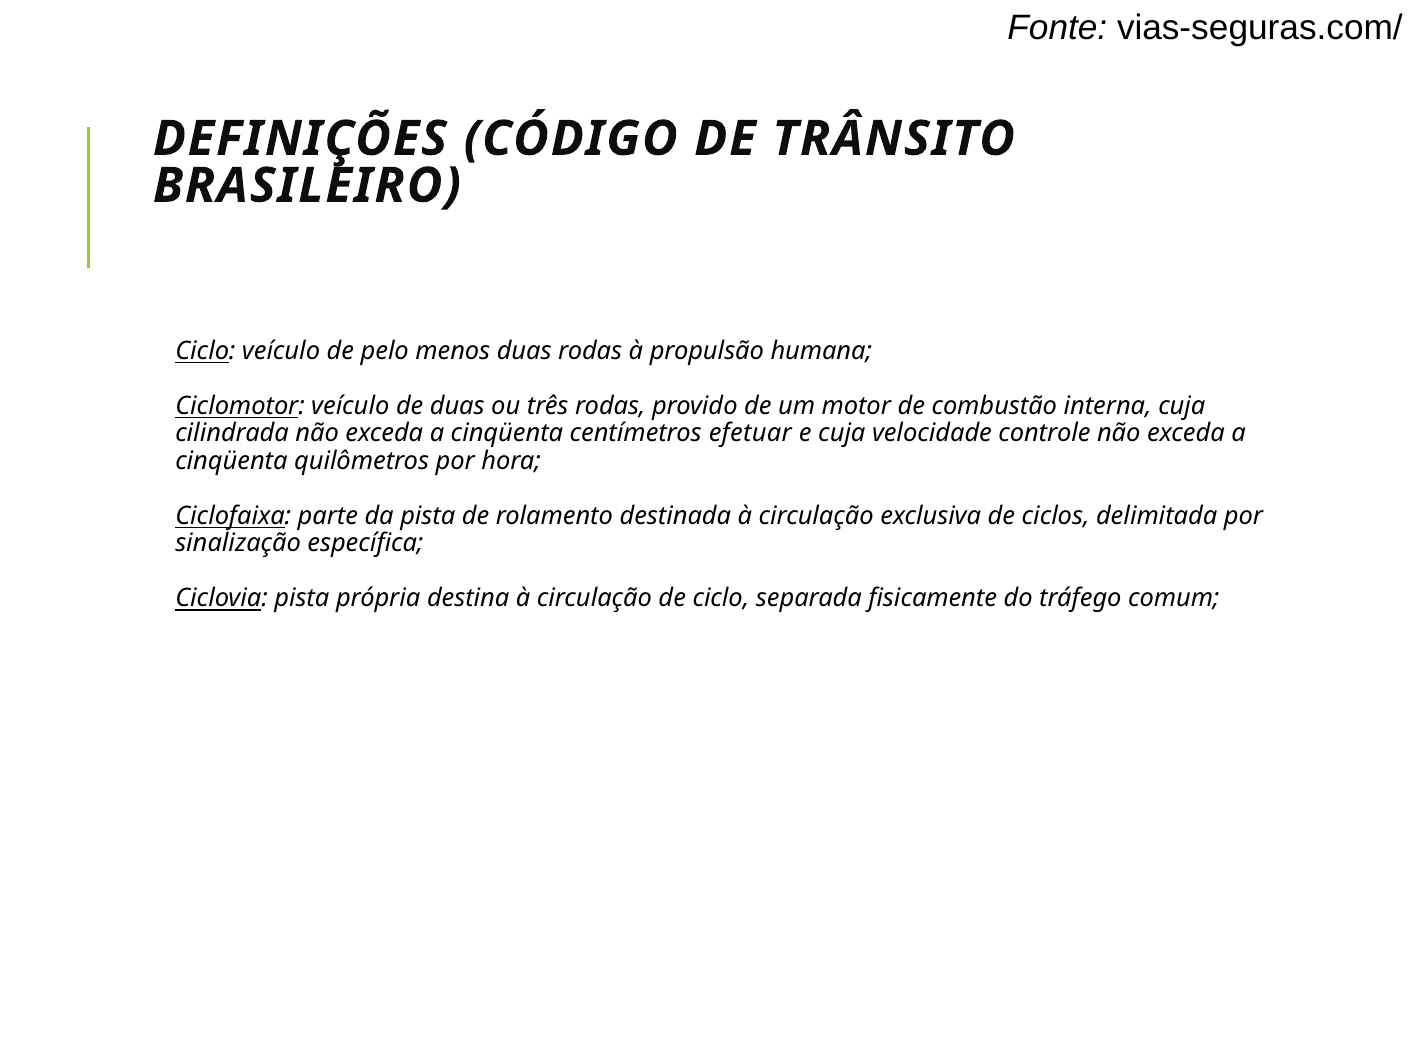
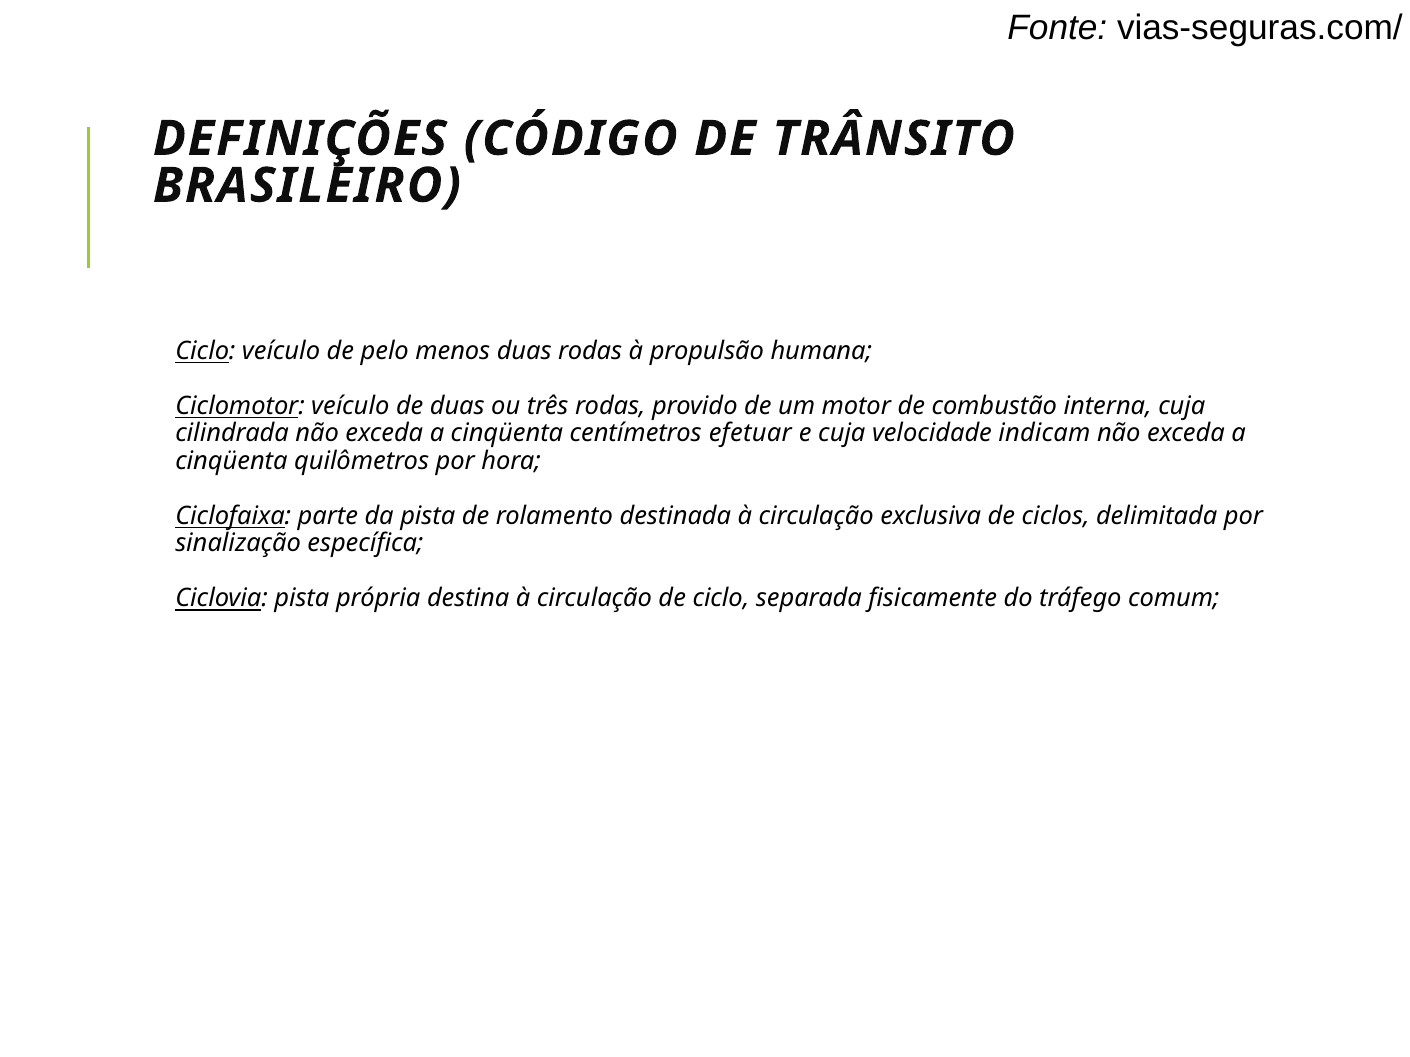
controle: controle -> indicam (1044, 434)
